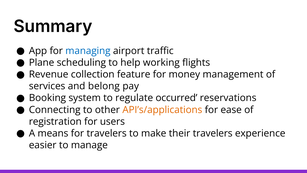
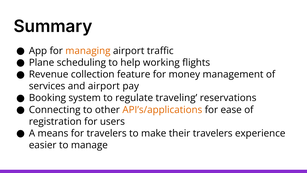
managing colour: blue -> orange (88, 51)
and belong: belong -> airport (104, 86)
occurred: occurred -> traveling (176, 98)
